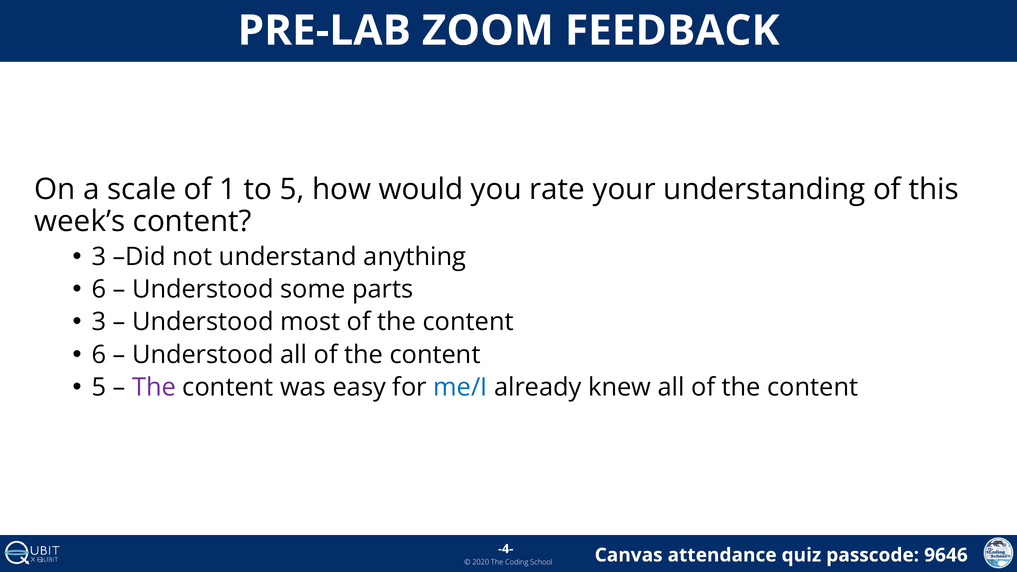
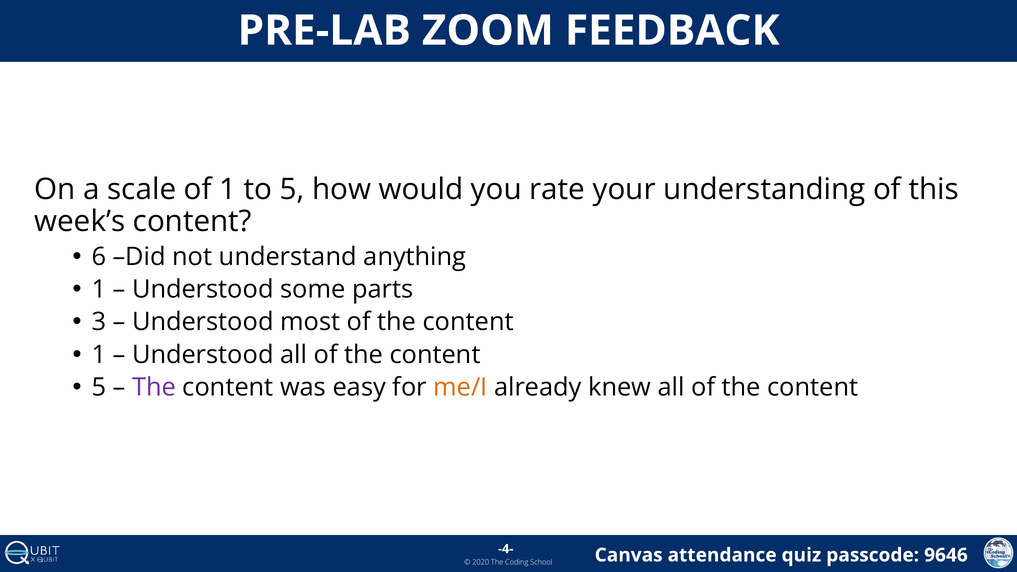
3: 3 -> 6 (99, 257)
6: 6 -> 1 (99, 289)
6: 6 -> 1 (99, 355)
me/I colour: blue -> orange (460, 388)
